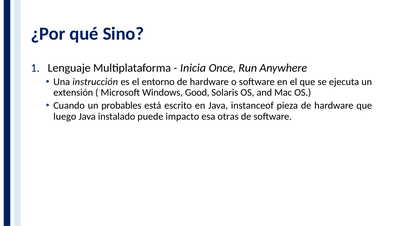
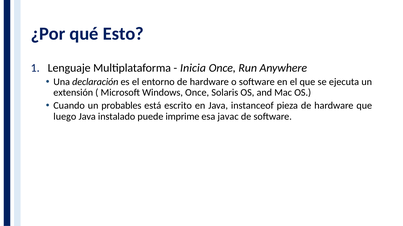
Sino: Sino -> Esto (123, 34)
instrucción: instrucción -> declaración (95, 82)
Windows Good: Good -> Once (197, 93)
impacto: impacto -> imprime (182, 117)
otras: otras -> javac (228, 117)
